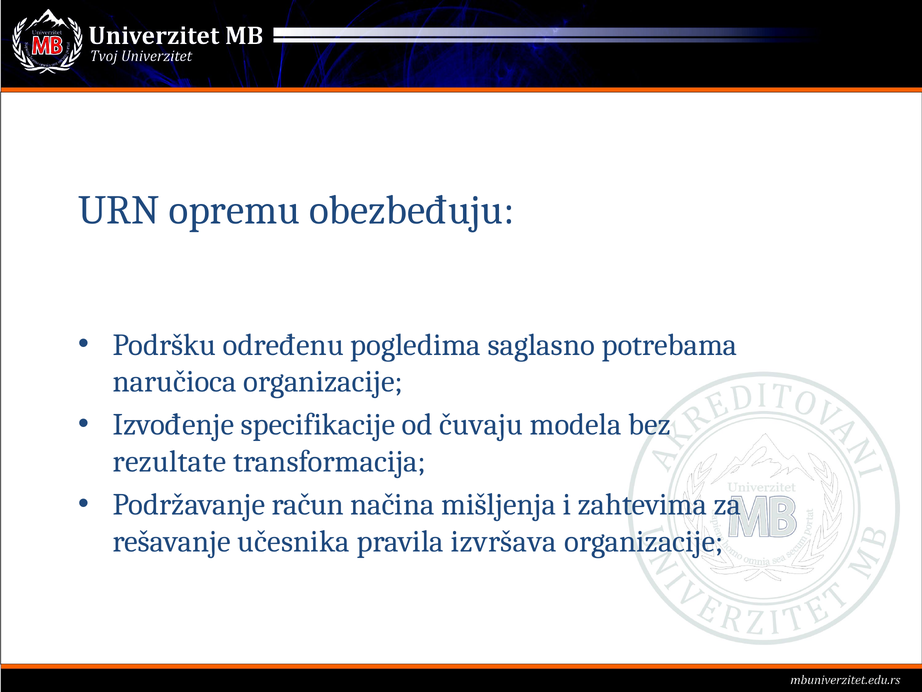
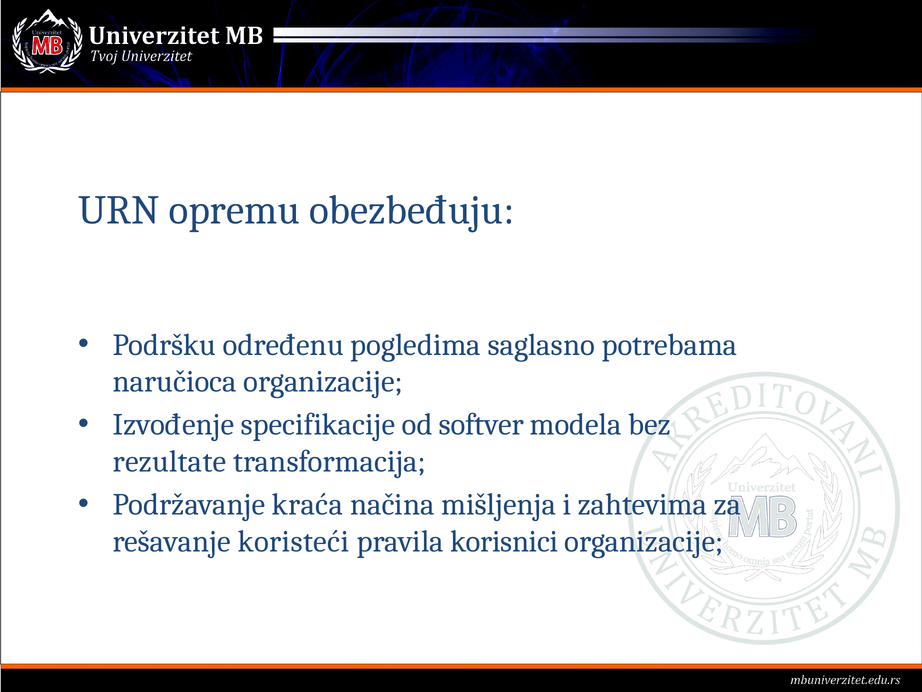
čuvaju: čuvaju -> softver (481, 425)
račun: račun -> kraća (307, 504)
učesnika: učesnika -> koristeći (294, 541)
izvršava: izvršava -> korisnici (504, 541)
